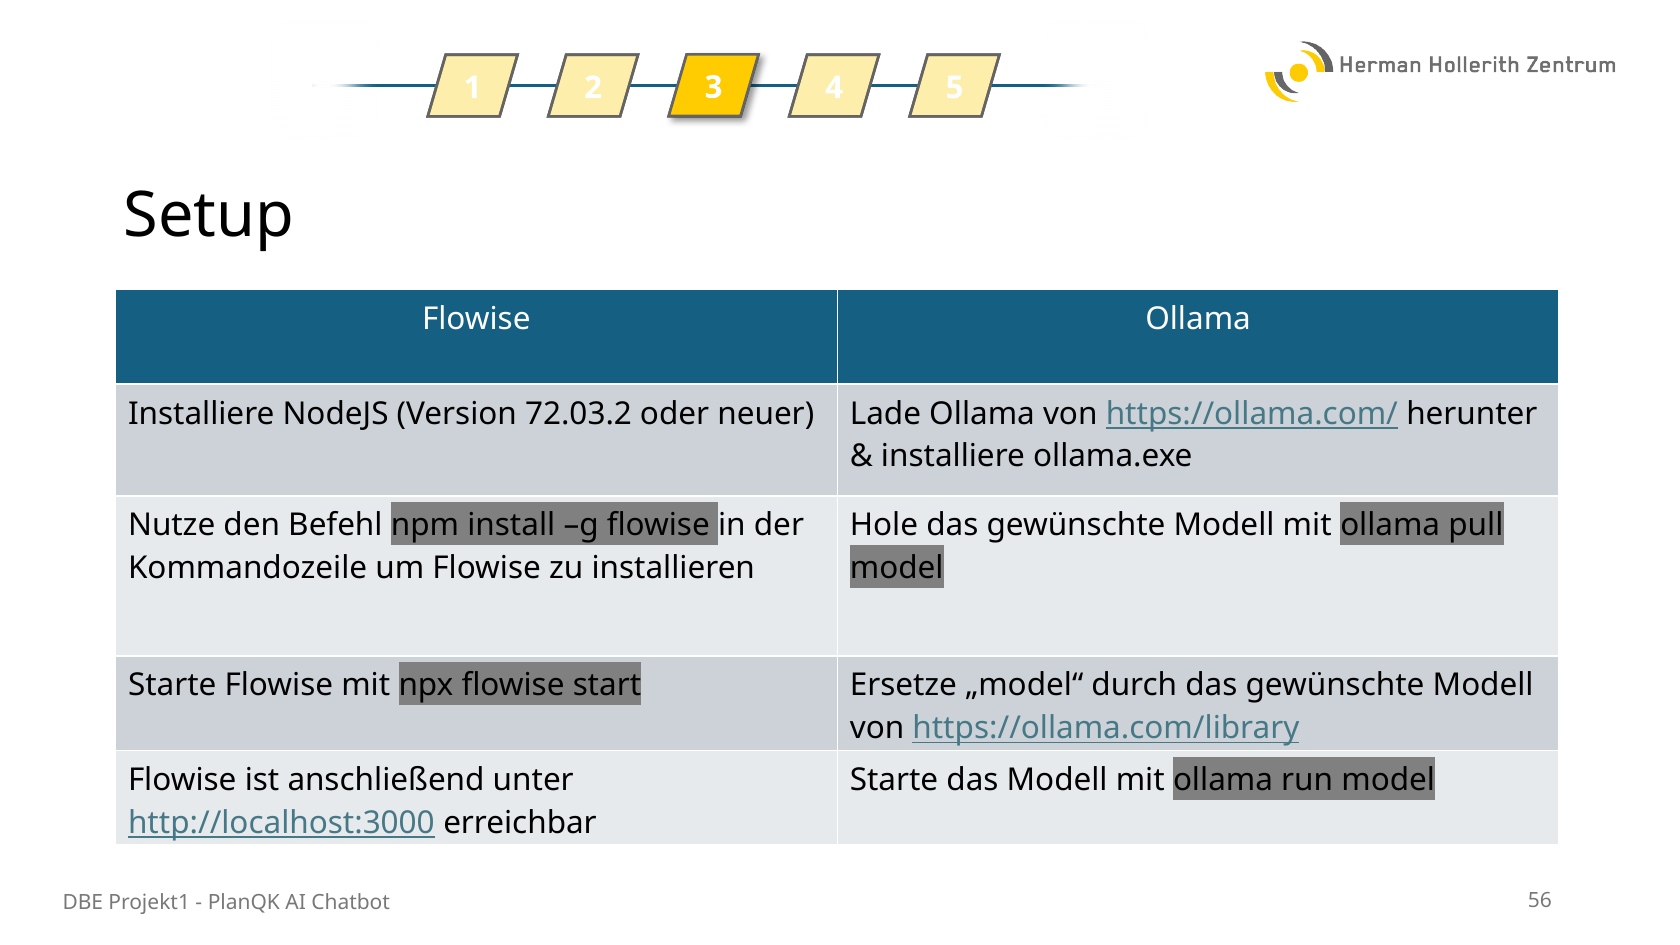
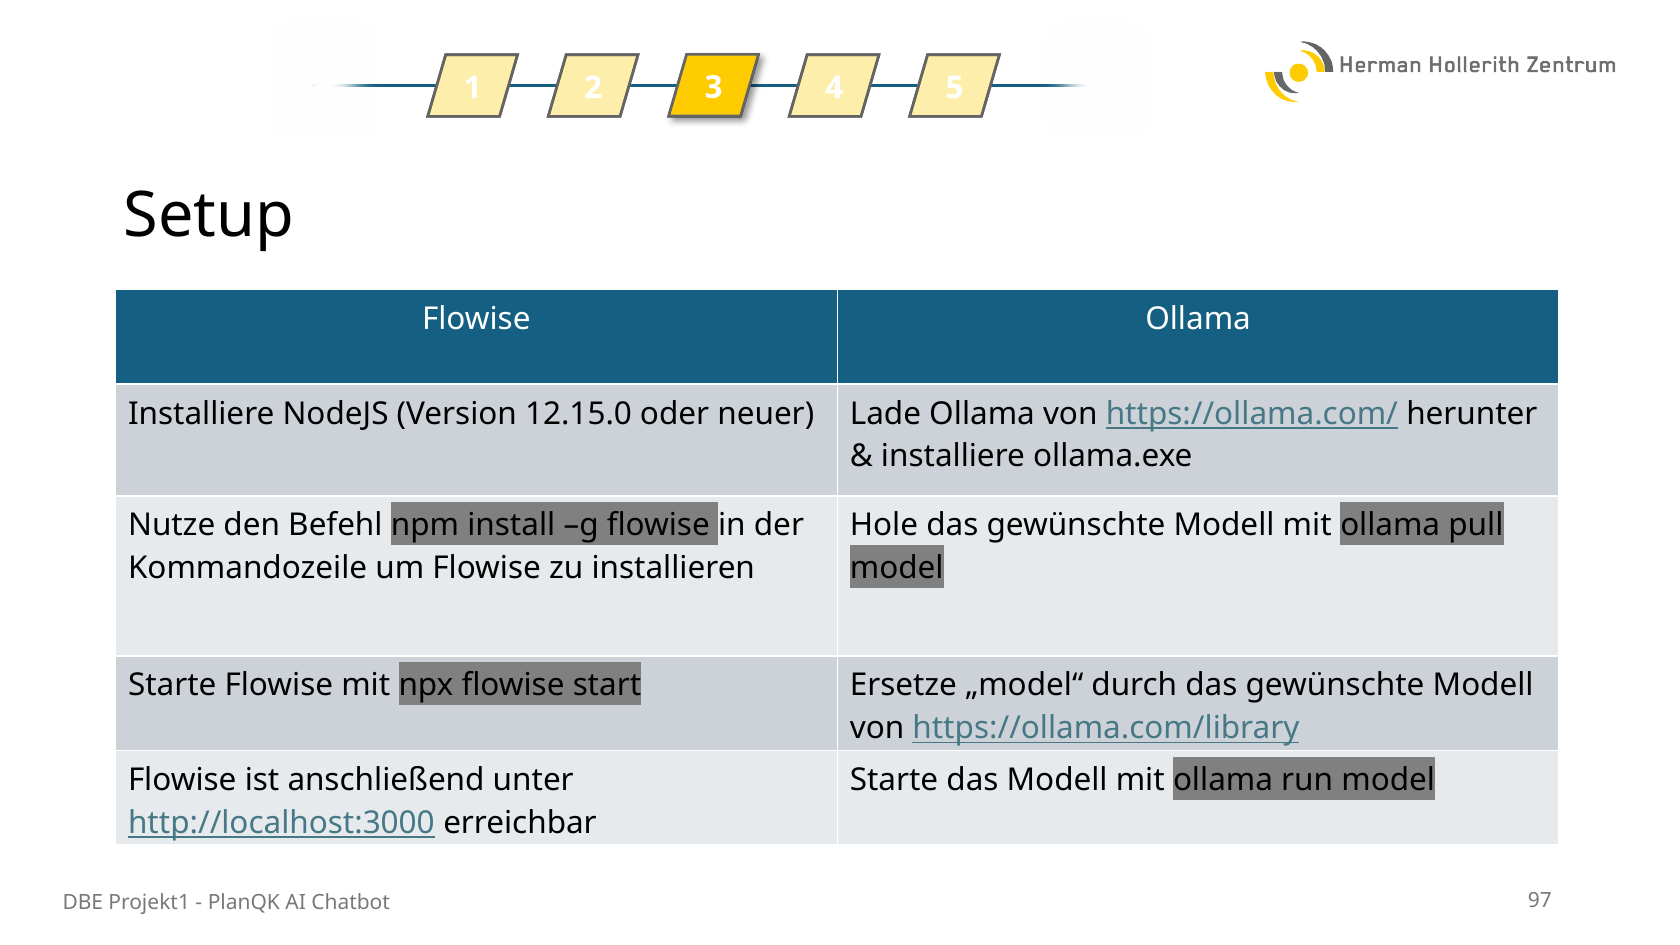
72.03.2: 72.03.2 -> 12.15.0 (579, 414)
56: 56 -> 97 (1540, 901)
